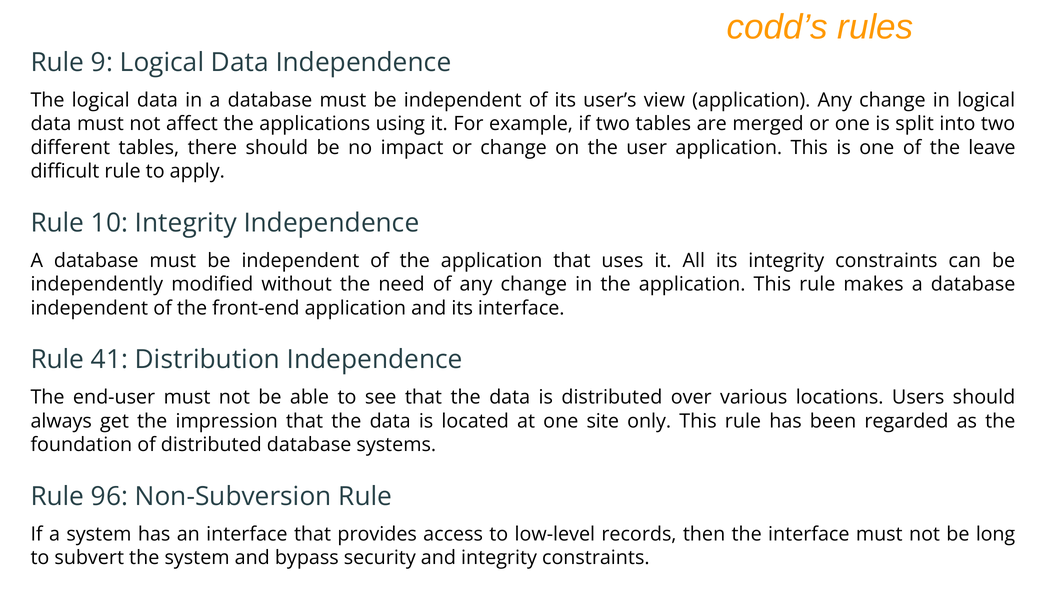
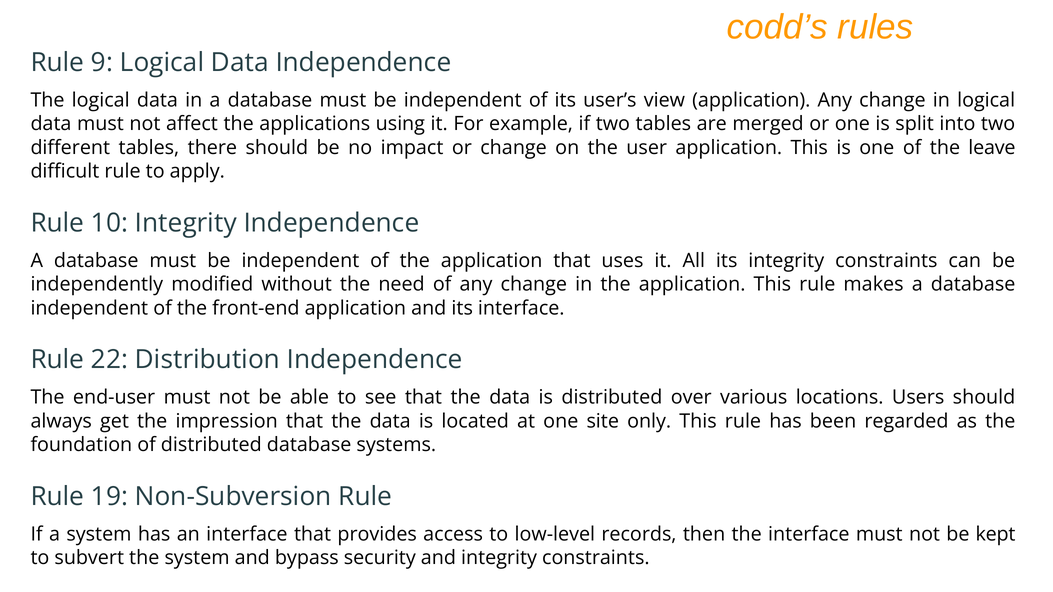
41: 41 -> 22 (109, 360)
96: 96 -> 19 (109, 497)
long: long -> kept (996, 535)
